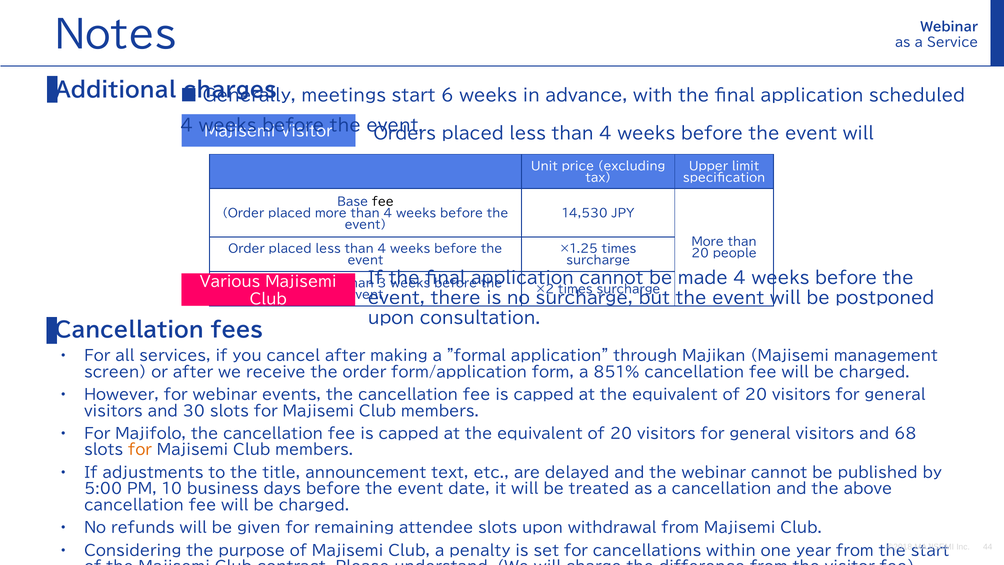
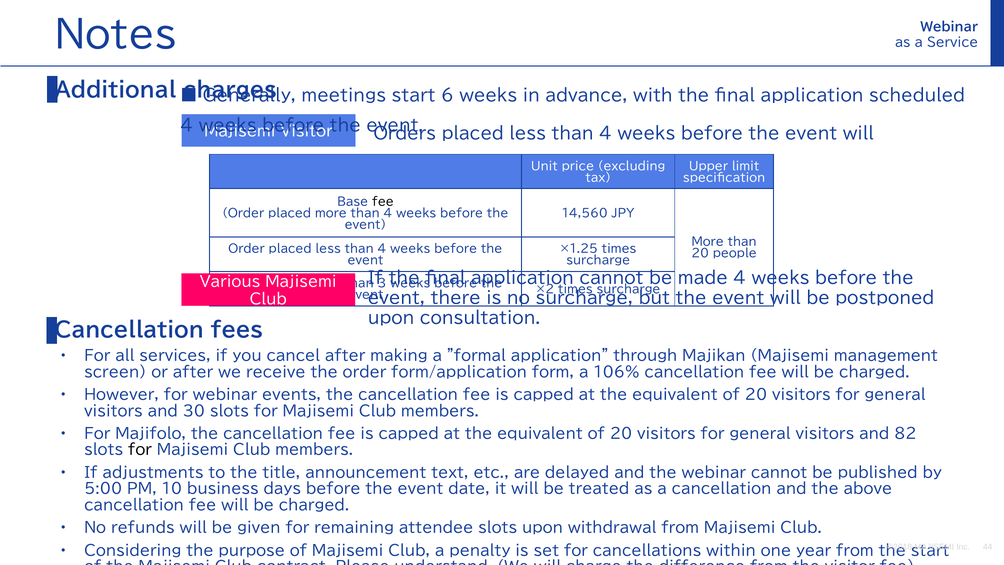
14,530: 14,530 -> 14,560 (585, 213)
851%: 851% -> 106% (617, 372)
68: 68 -> 82 (905, 434)
for colour: orange -> black (140, 450)
